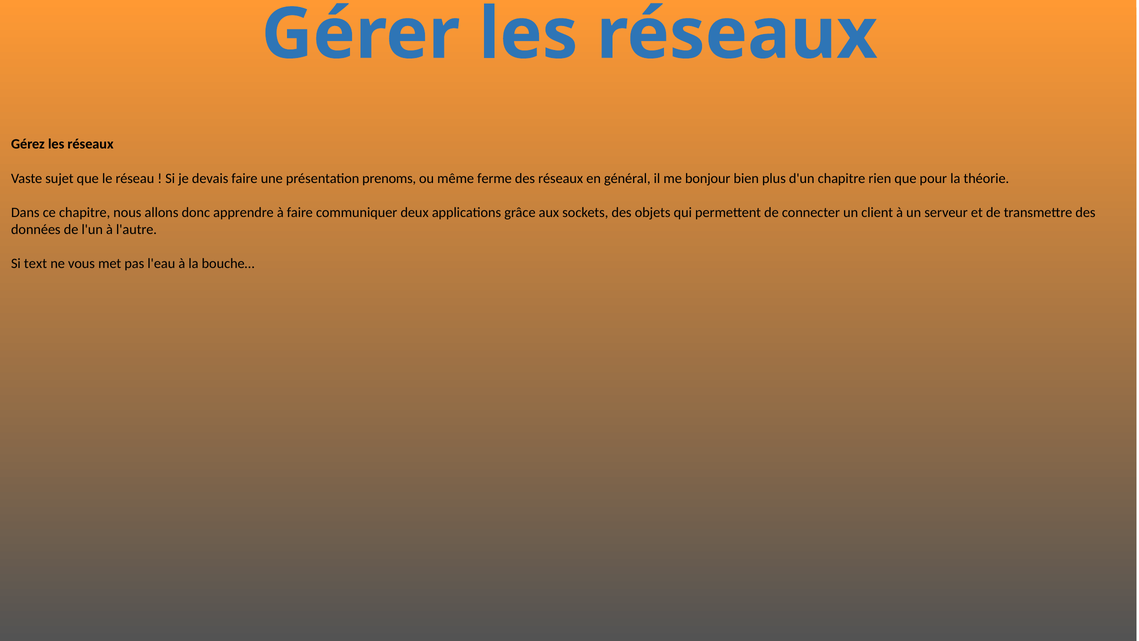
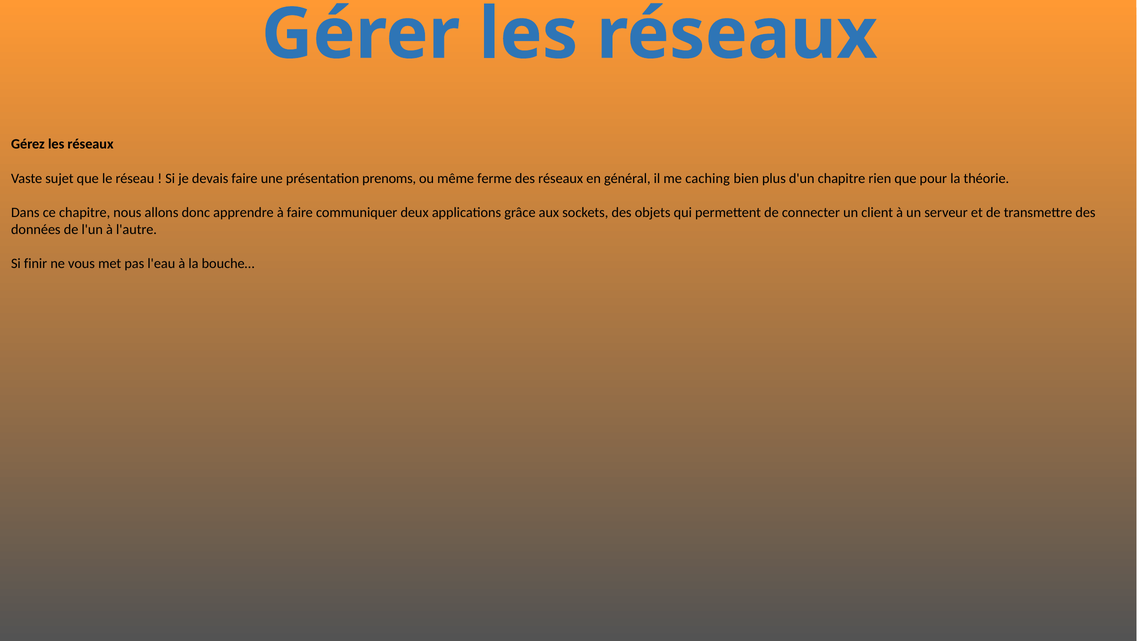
bonjour: bonjour -> caching (708, 178)
text: text -> finir (36, 264)
